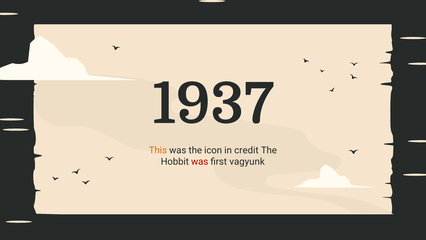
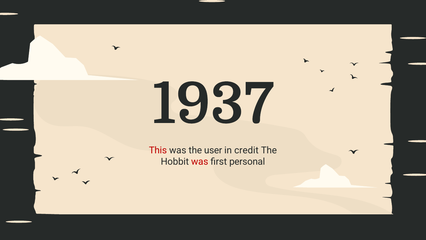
This colour: orange -> red (158, 150)
icon: icon -> user (213, 150)
vagyunk: vagyunk -> personal (247, 161)
